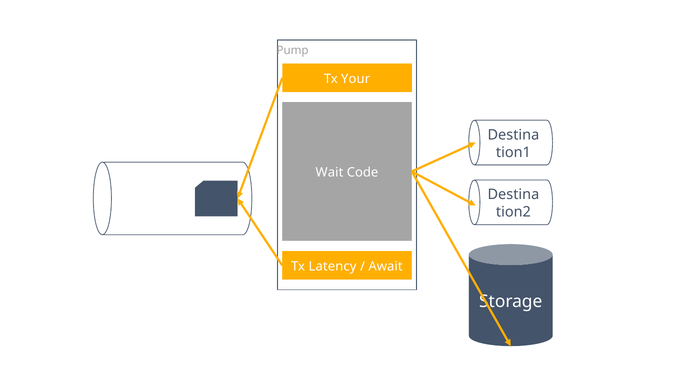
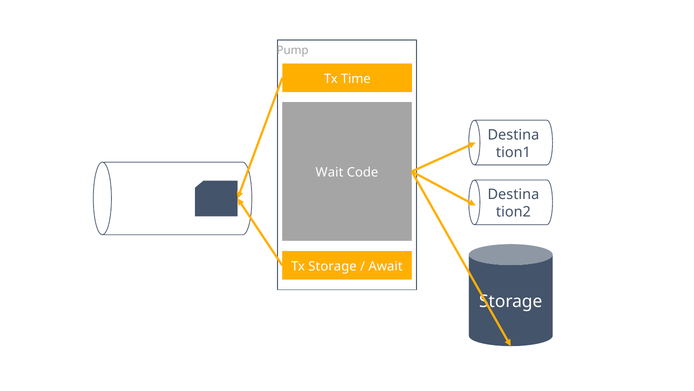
Your: Your -> Time (356, 79)
Tx Latency: Latency -> Storage (333, 266)
